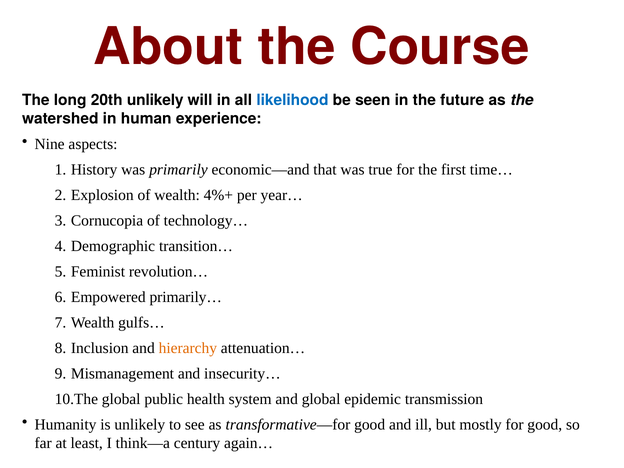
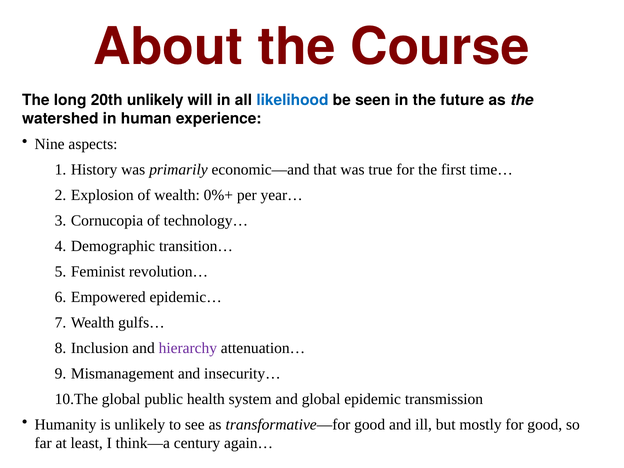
4%+: 4%+ -> 0%+ (218, 195)
primarily…: primarily… -> epidemic… (186, 297)
hierarchy colour: orange -> purple (188, 348)
